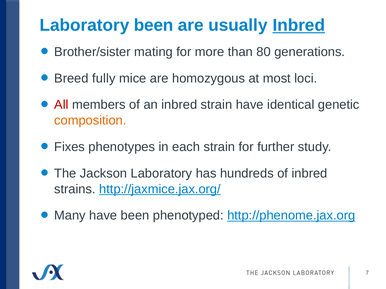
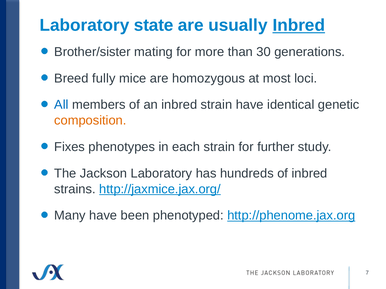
Laboratory been: been -> state (154, 25)
80: 80 -> 30 (264, 52)
All colour: red -> blue (61, 105)
